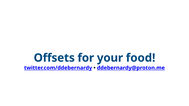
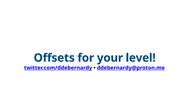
food: food -> level (141, 58)
